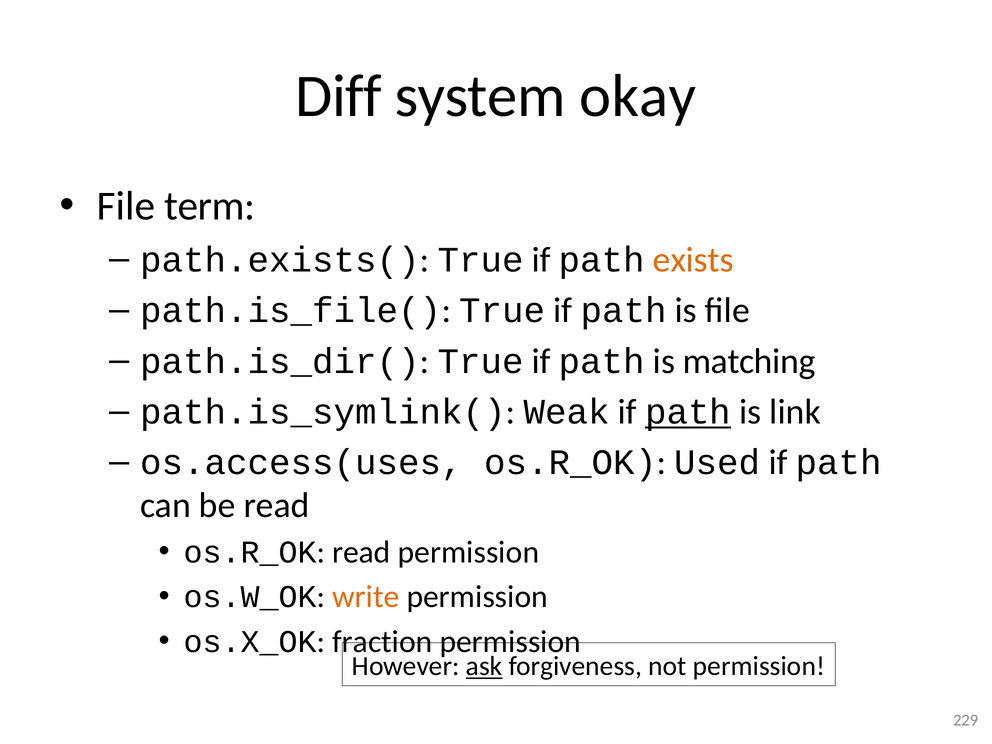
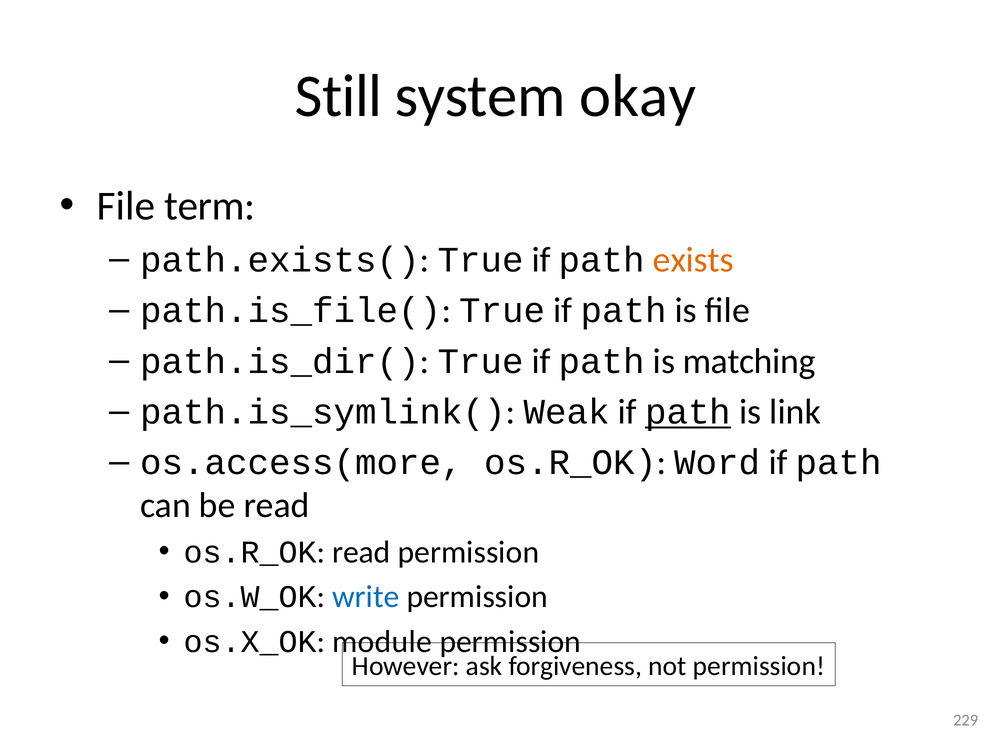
Diff: Diff -> Still (339, 96)
os.access(uses: os.access(uses -> os.access(more (301, 463)
Used: Used -> Word (717, 463)
write colour: orange -> blue (366, 597)
fraction: fraction -> module (382, 642)
ask underline: present -> none (484, 666)
